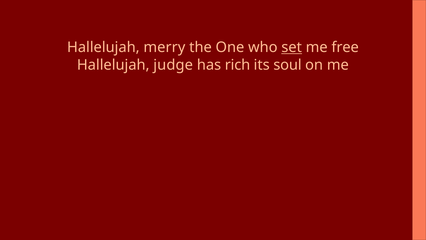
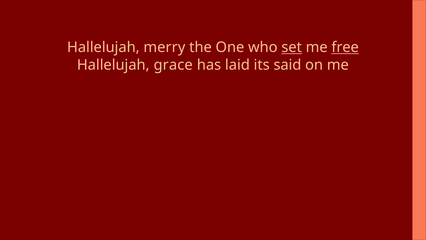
free underline: none -> present (345, 47)
judge: judge -> grace (173, 65)
rich: rich -> laid (237, 65)
soul: soul -> said (287, 65)
